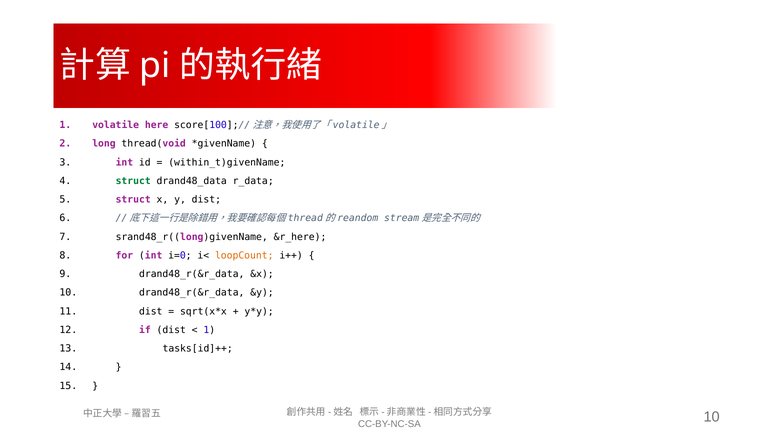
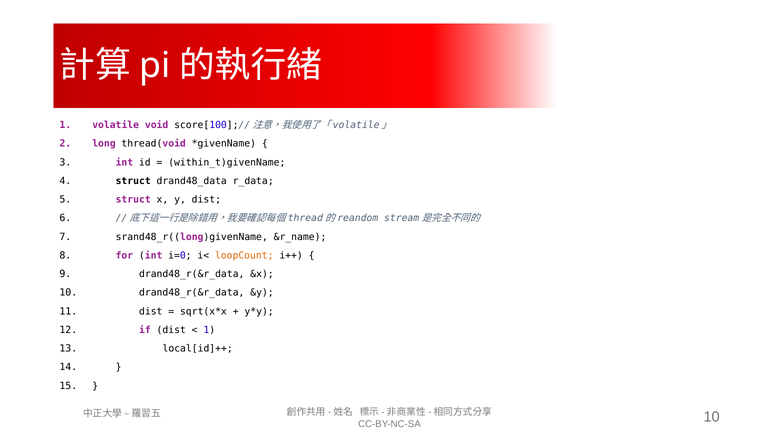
here: here -> void (157, 125)
struct colour: green -> black (133, 181)
&r_here: &r_here -> &r_name (300, 237)
tasks[id]++: tasks[id]++ -> local[id]++ (198, 349)
